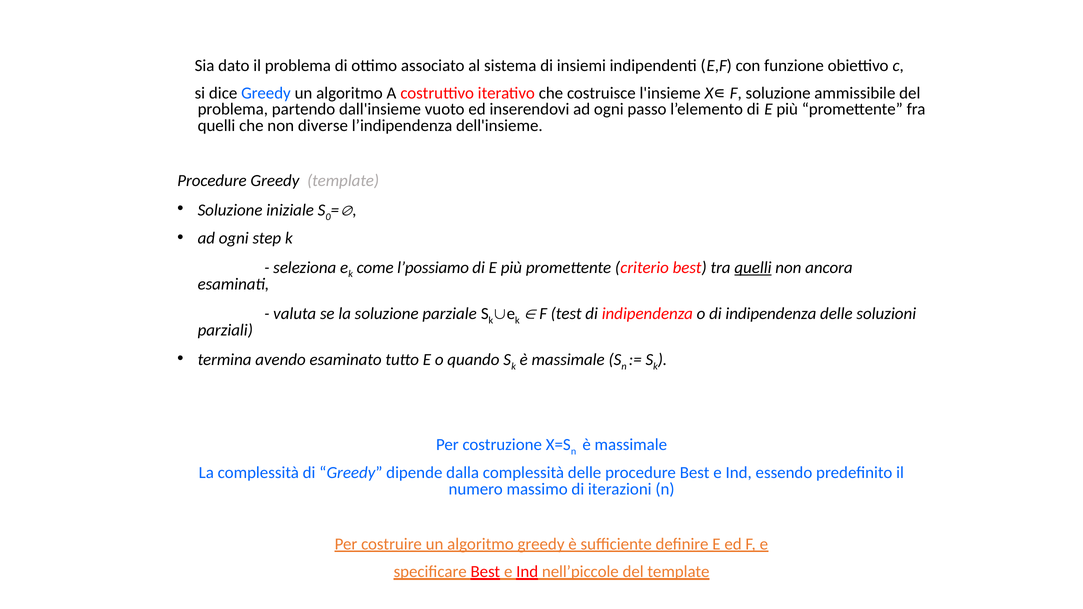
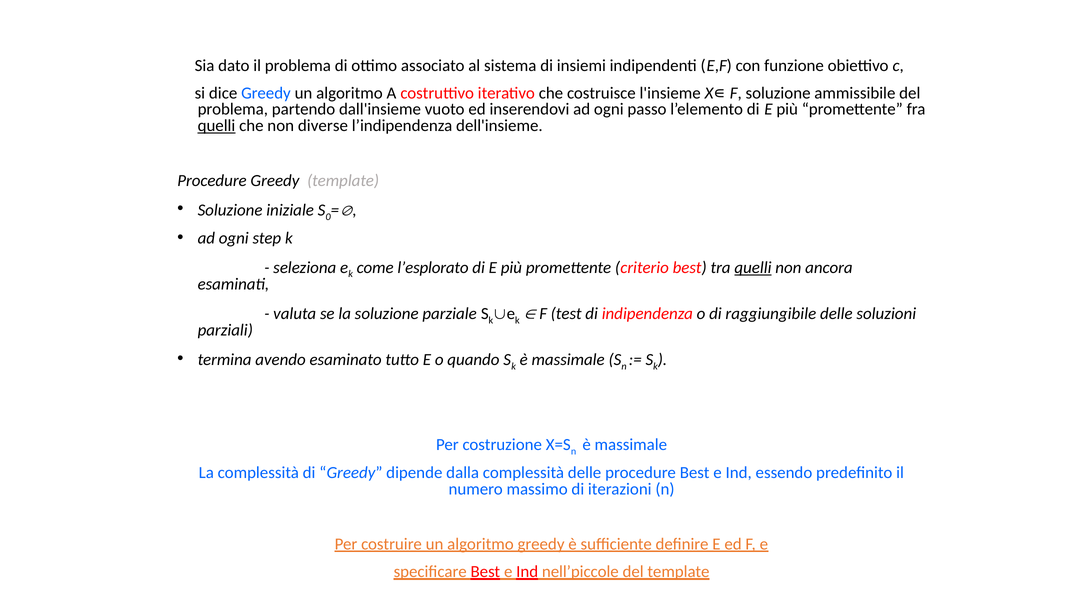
quelli underline: none -> present (216, 126)
l’possiamo: l’possiamo -> l’esplorato (433, 268)
o di indipendenza: indipendenza -> raggiungibile (771, 314)
